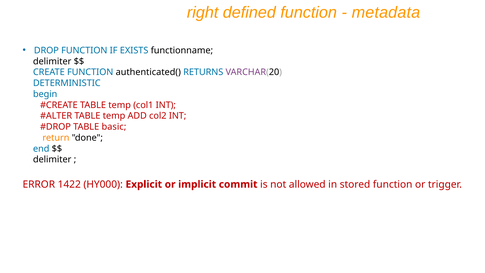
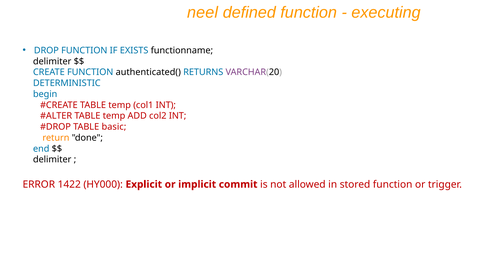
right: right -> neel (203, 13)
metadata: metadata -> executing (386, 13)
